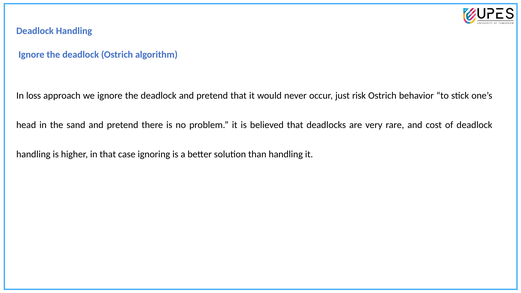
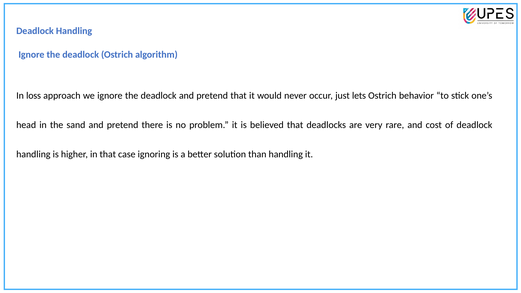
risk: risk -> lets (359, 96)
